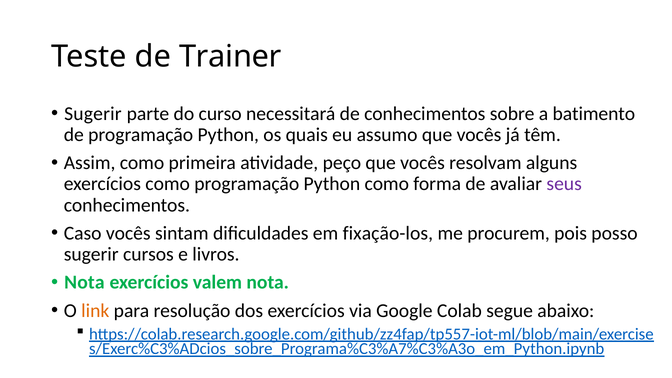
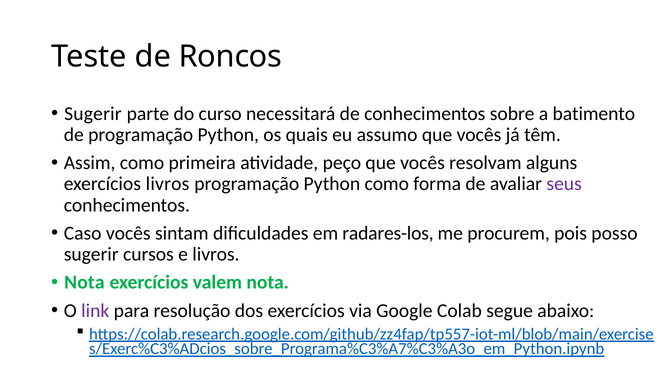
Trainer: Trainer -> Roncos (230, 56)
exercícios como: como -> livros (168, 184)
fixação-los: fixação-los -> radares-los (388, 233)
link colour: orange -> purple (95, 311)
